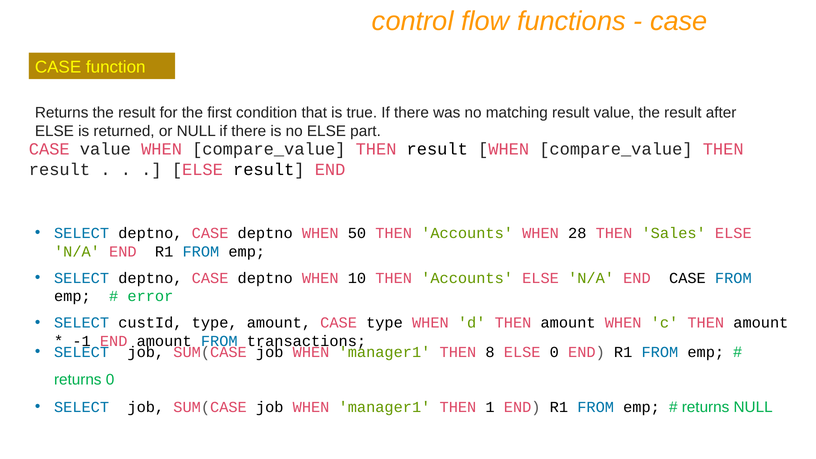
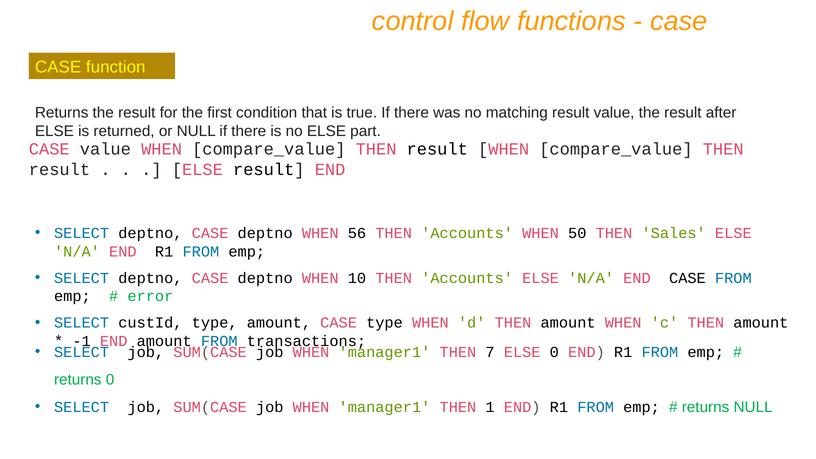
50: 50 -> 56 (357, 233)
28: 28 -> 50 (577, 233)
8: 8 -> 7 (490, 352)
